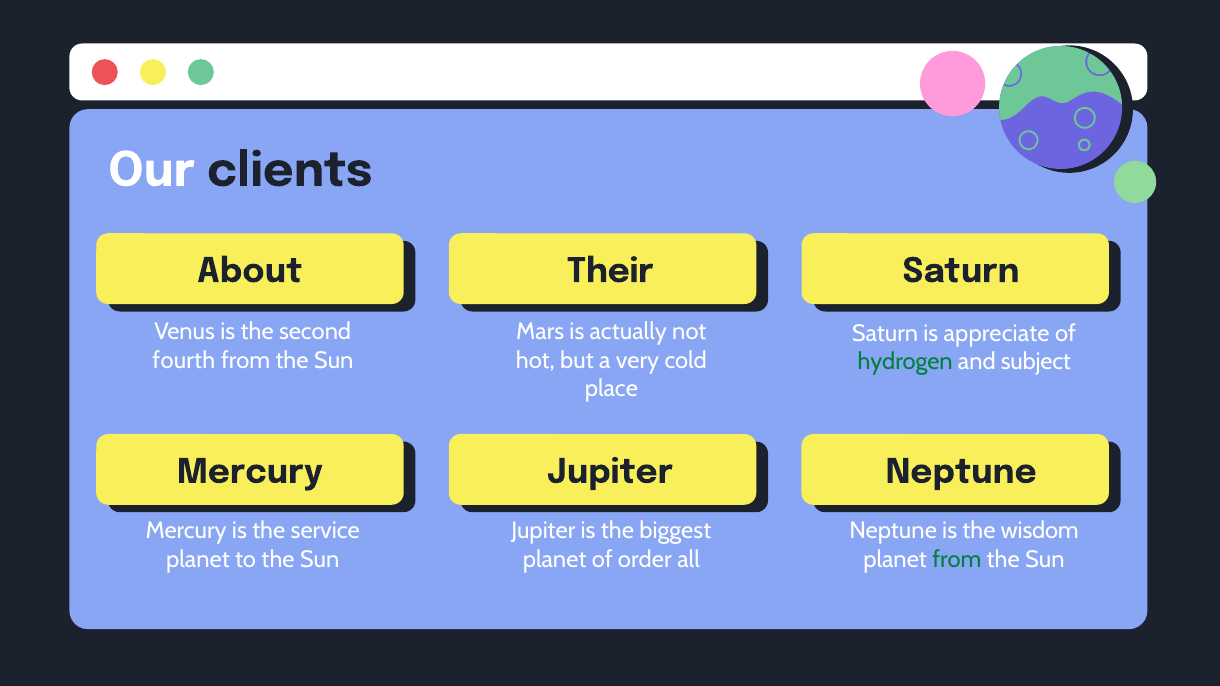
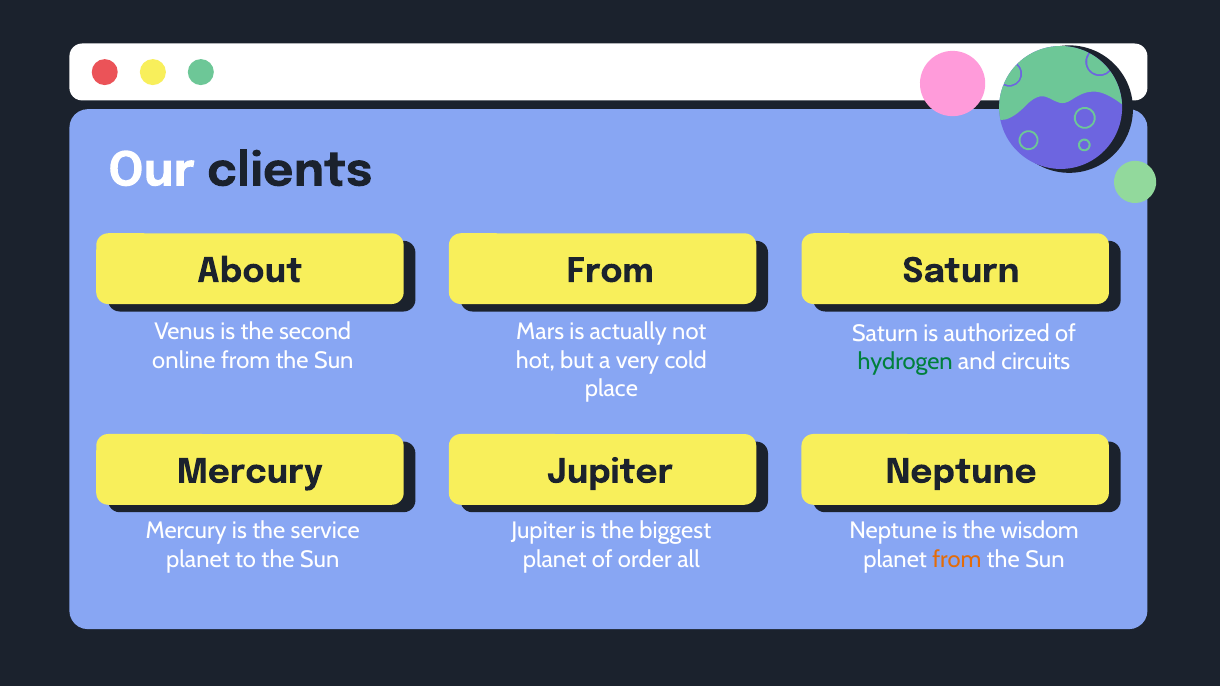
Their: Their -> From (610, 271)
appreciate: appreciate -> authorized (997, 334)
fourth: fourth -> online (184, 360)
subject: subject -> circuits (1036, 362)
from colour: green -> orange (957, 559)
